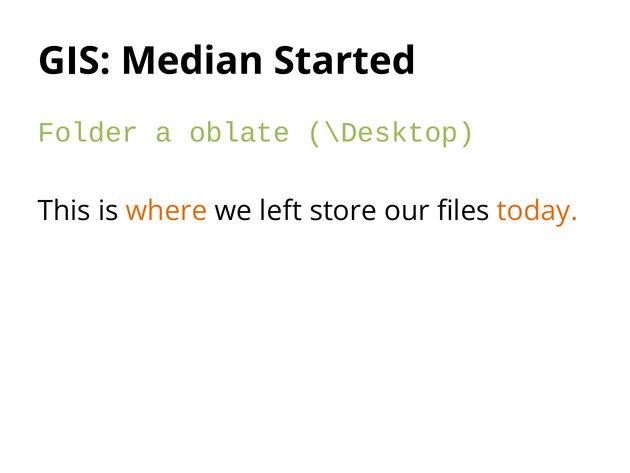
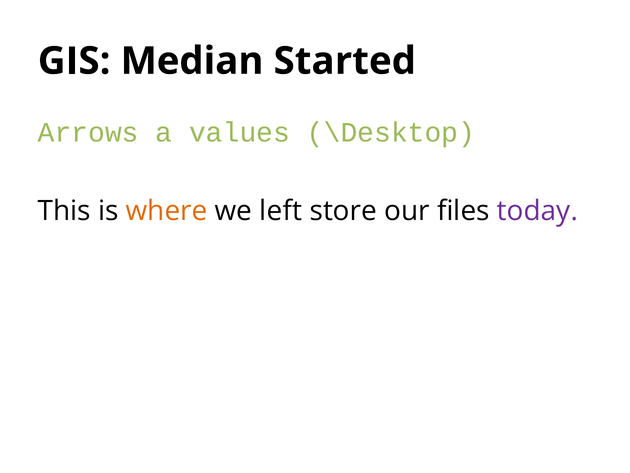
Folder: Folder -> Arrows (88, 132)
oblate: oblate -> values (240, 132)
today colour: orange -> purple (537, 211)
